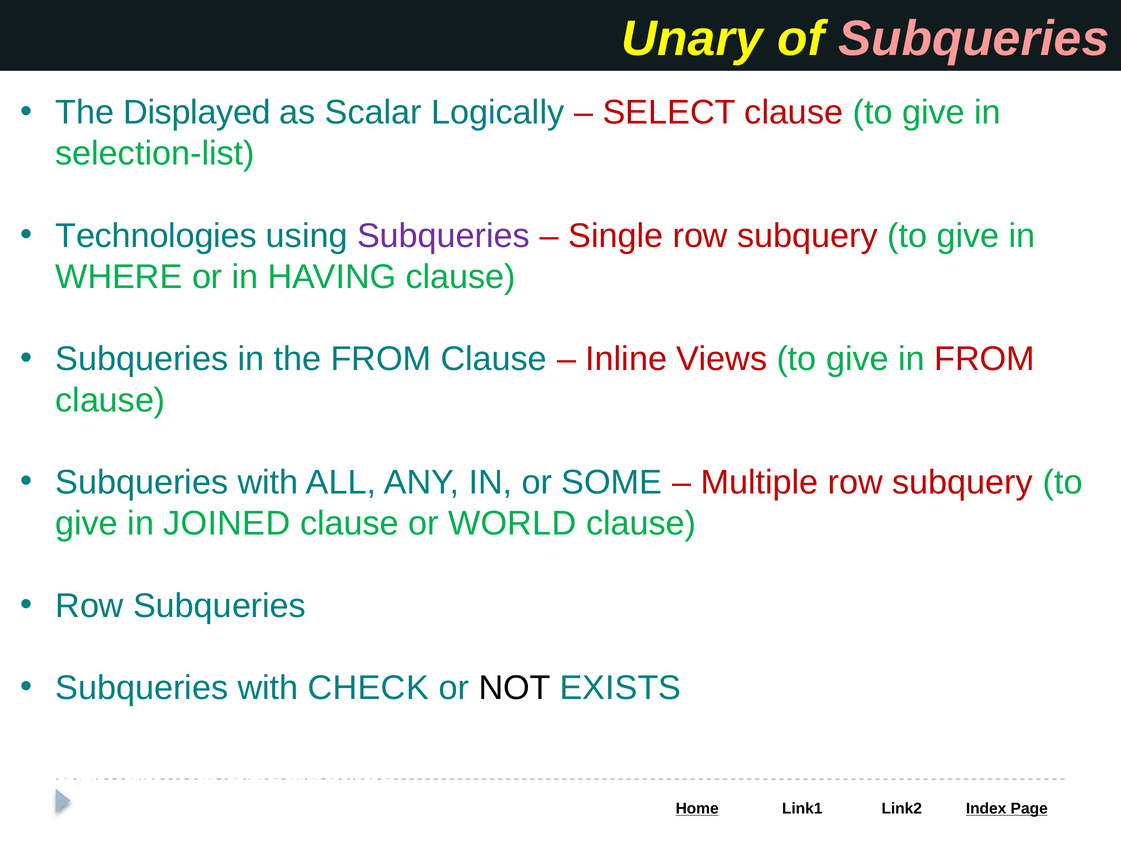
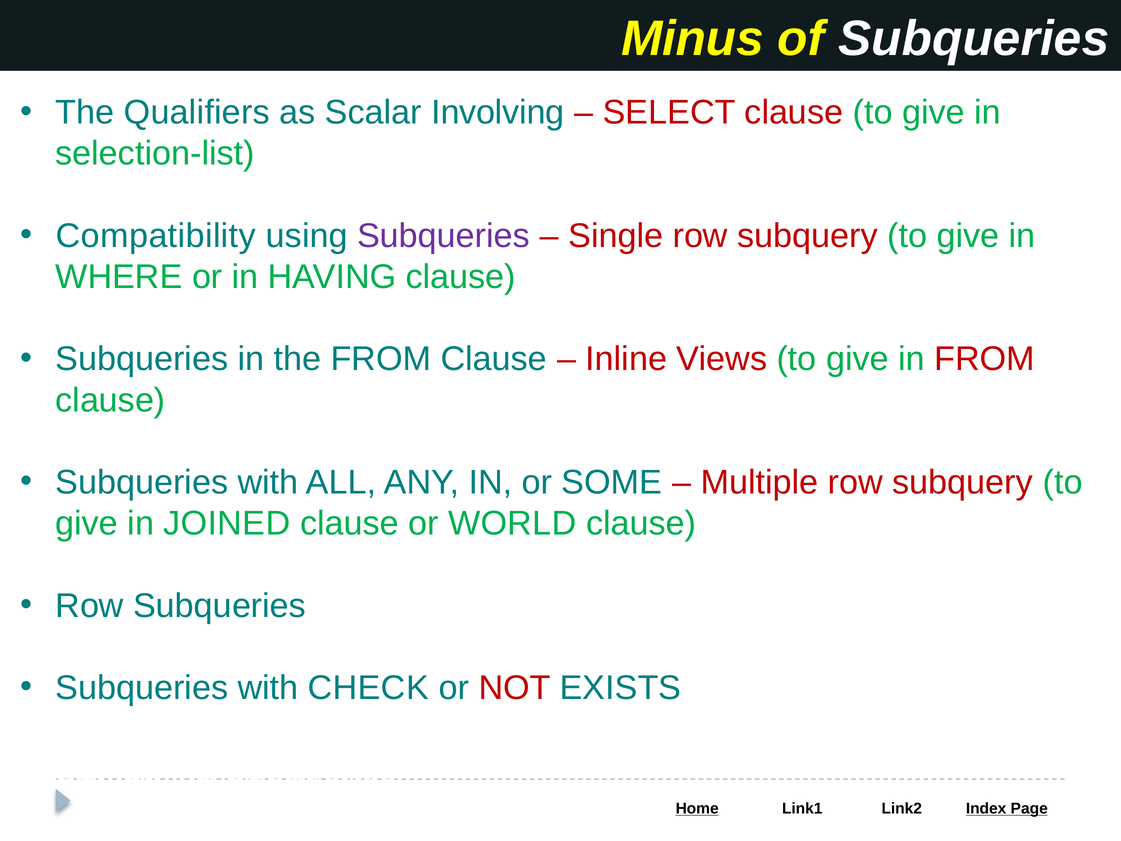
Unary: Unary -> Minus (692, 39)
Subqueries colour: pink -> white (974, 39)
Displayed: Displayed -> Qualifiers (197, 113)
Logically: Logically -> Involving (498, 113)
Technologies: Technologies -> Compatibility (156, 236)
NOT colour: black -> red (515, 688)
